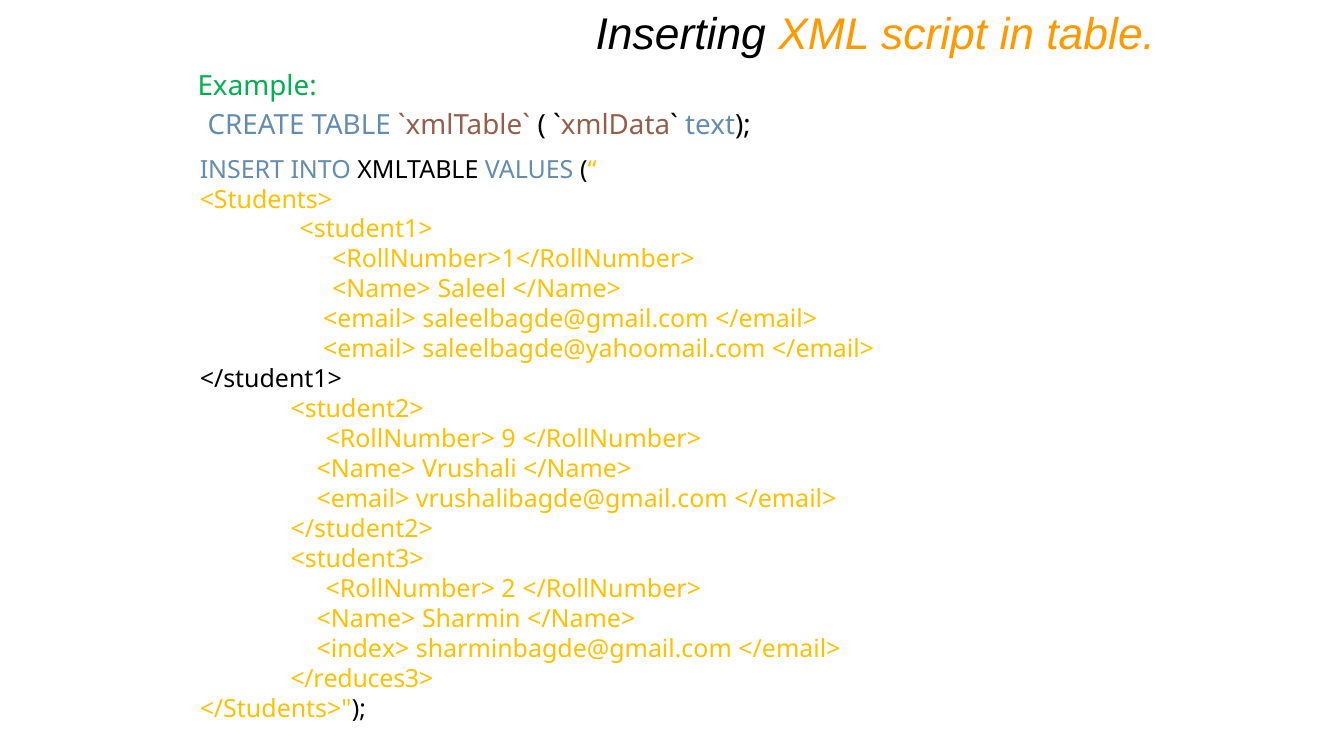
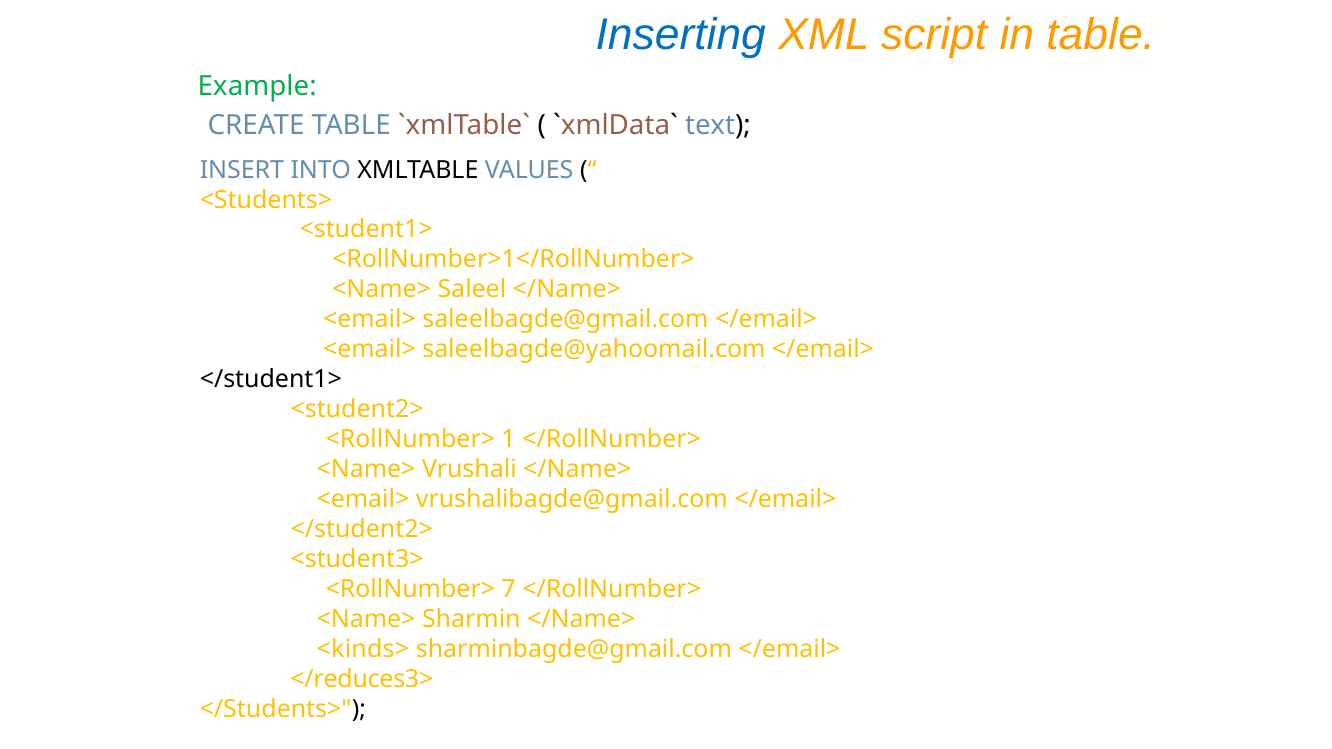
Inserting colour: black -> blue (681, 35)
9: 9 -> 1 (509, 440)
2: 2 -> 7 (509, 589)
<index>: <index> -> <kinds> (363, 649)
